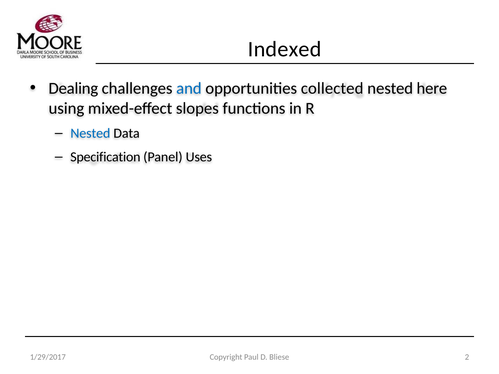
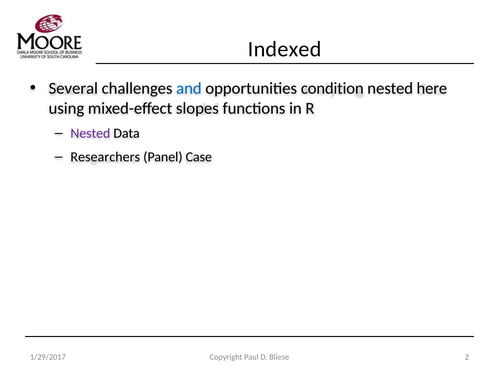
Dealing: Dealing -> Several (73, 88)
collected: collected -> condition (332, 88)
Nested colour: blue -> purple (90, 133)
Specification: Specification -> Researchers (105, 157)
Uses: Uses -> Case (199, 157)
